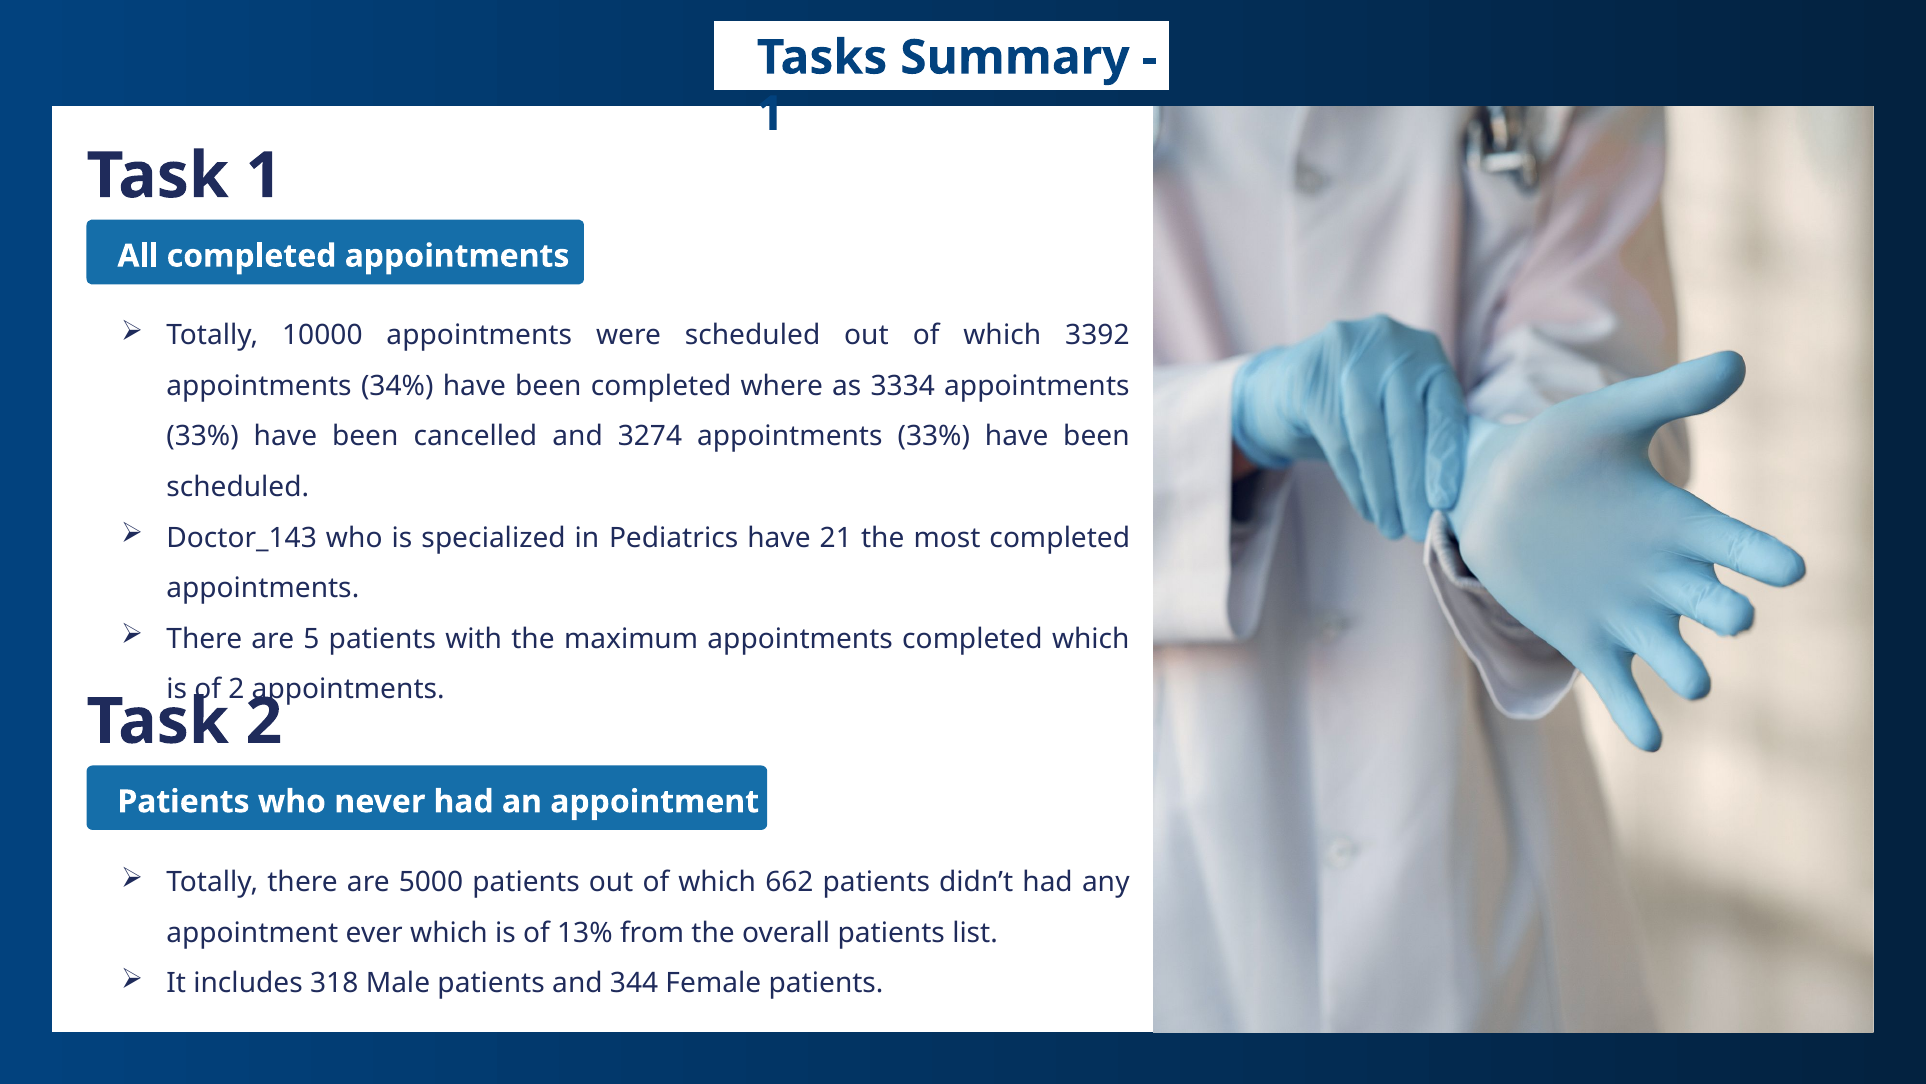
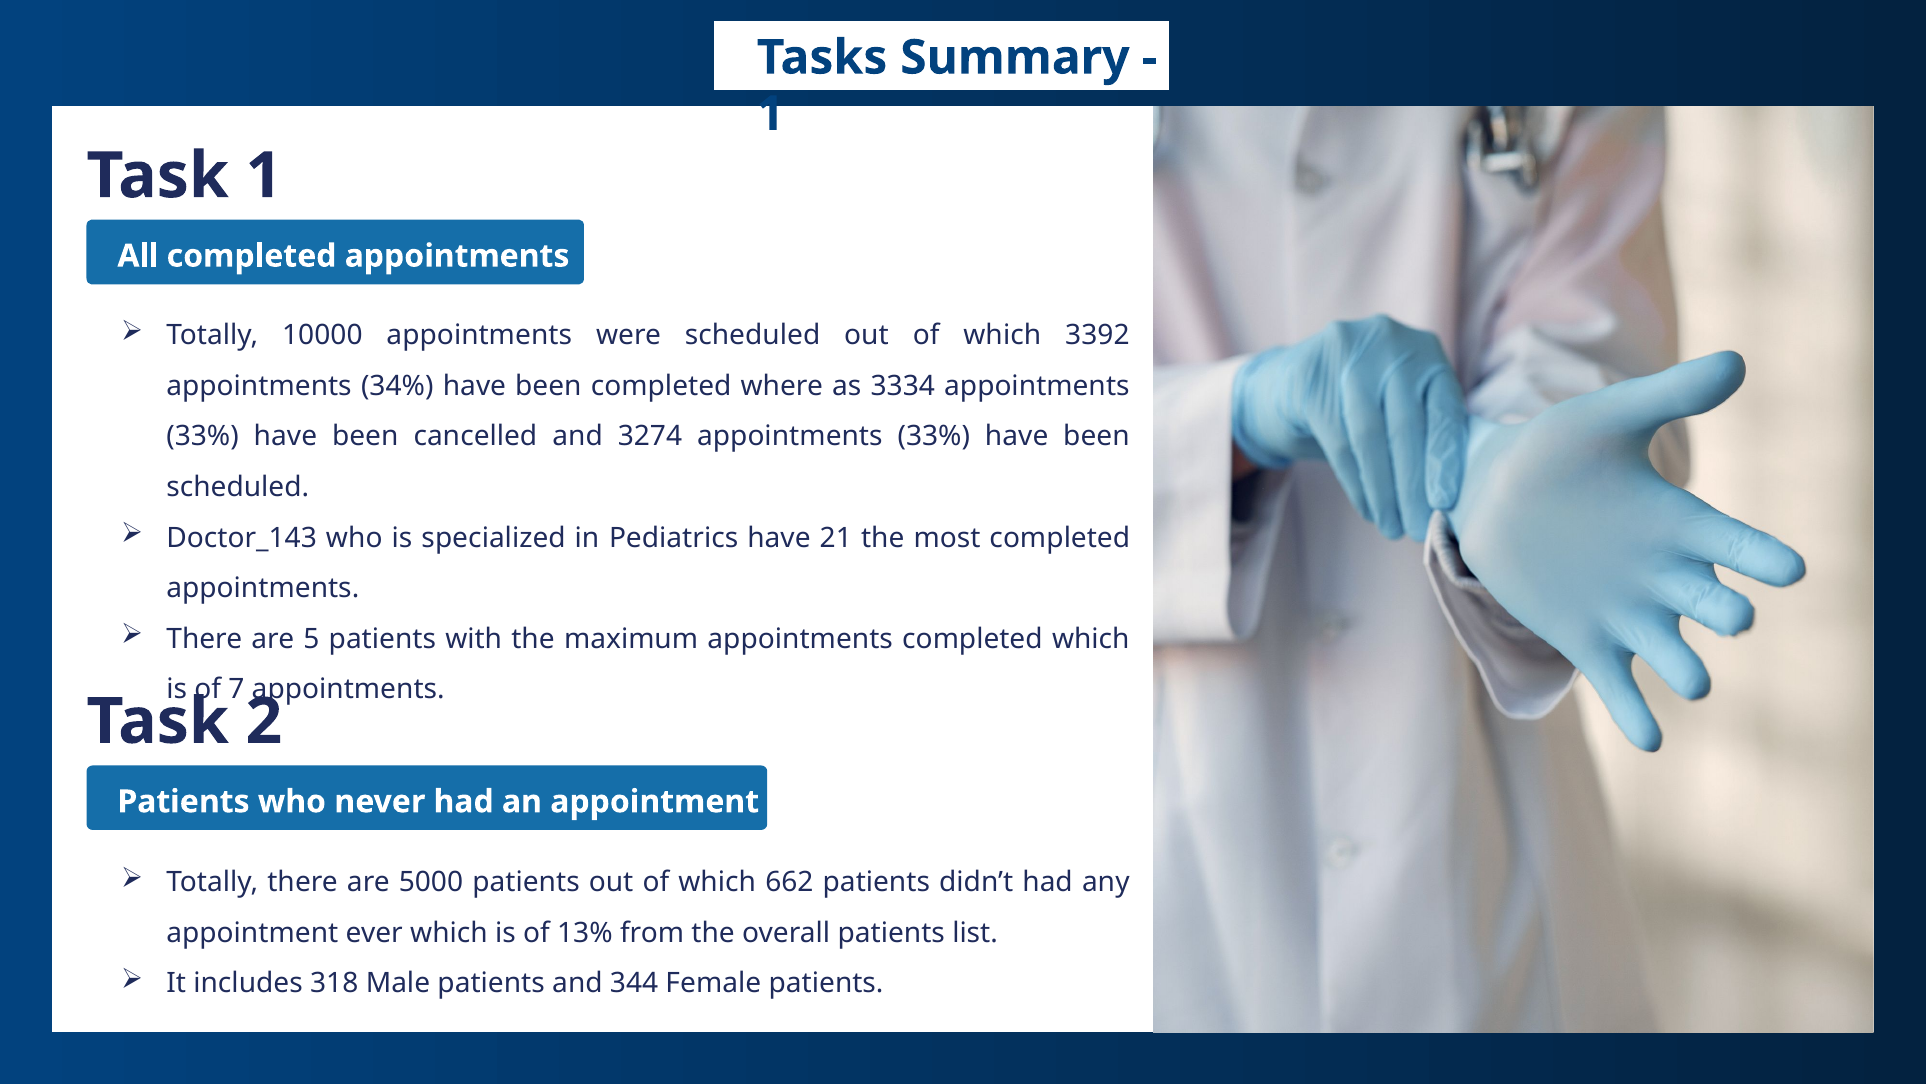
of 2: 2 -> 7 (236, 689)
